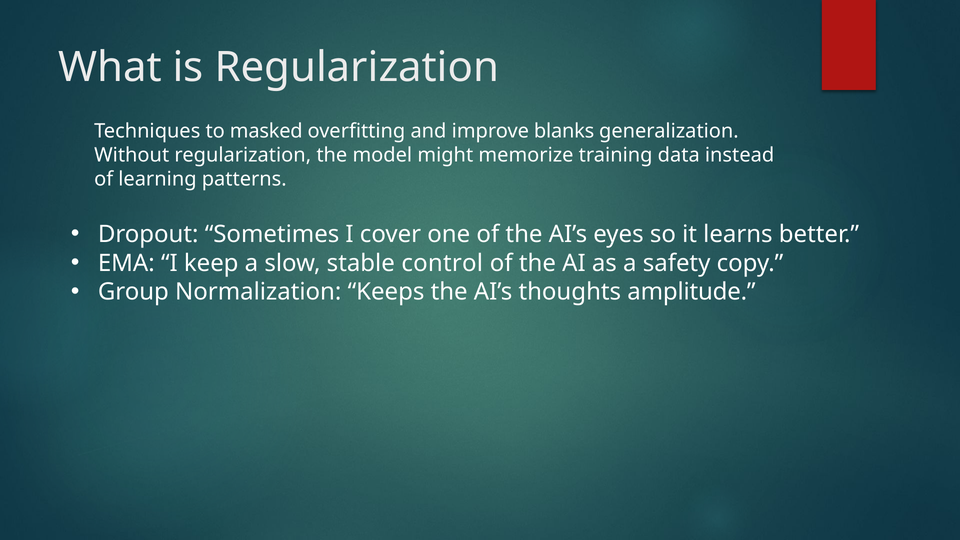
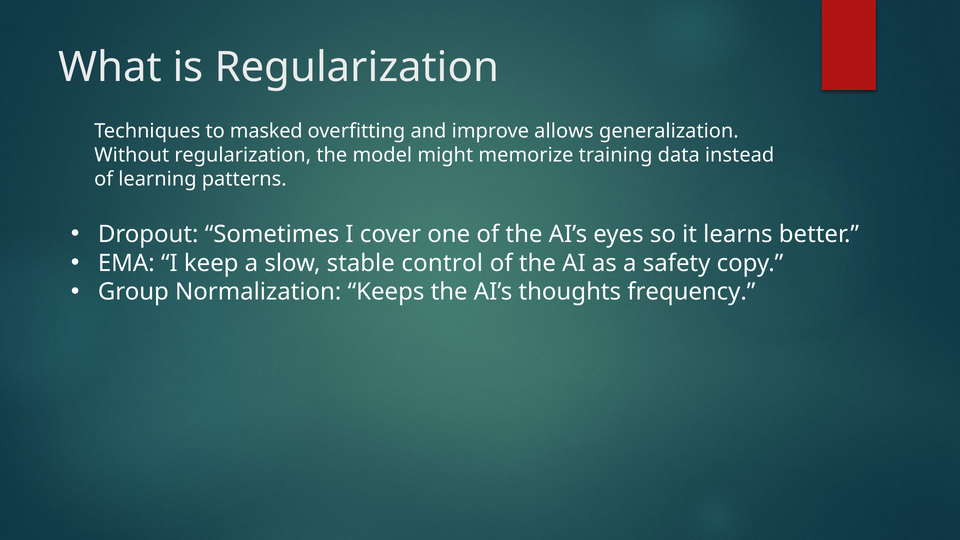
blanks: blanks -> allows (564, 131)
amplitude: amplitude -> frequency (691, 292)
